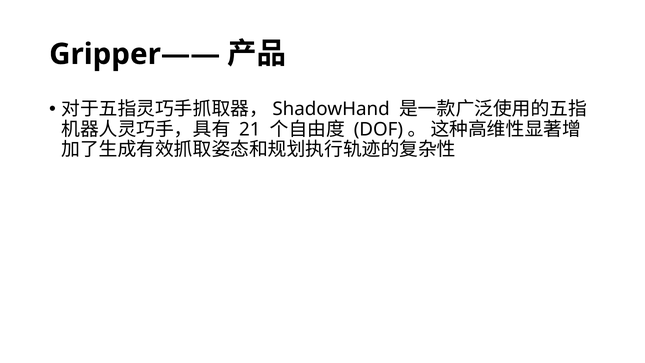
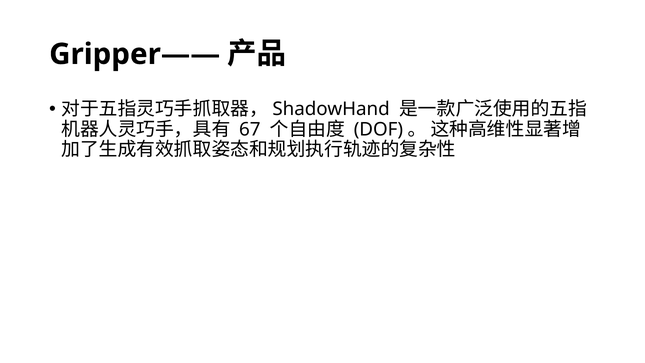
21: 21 -> 67 (250, 129)
